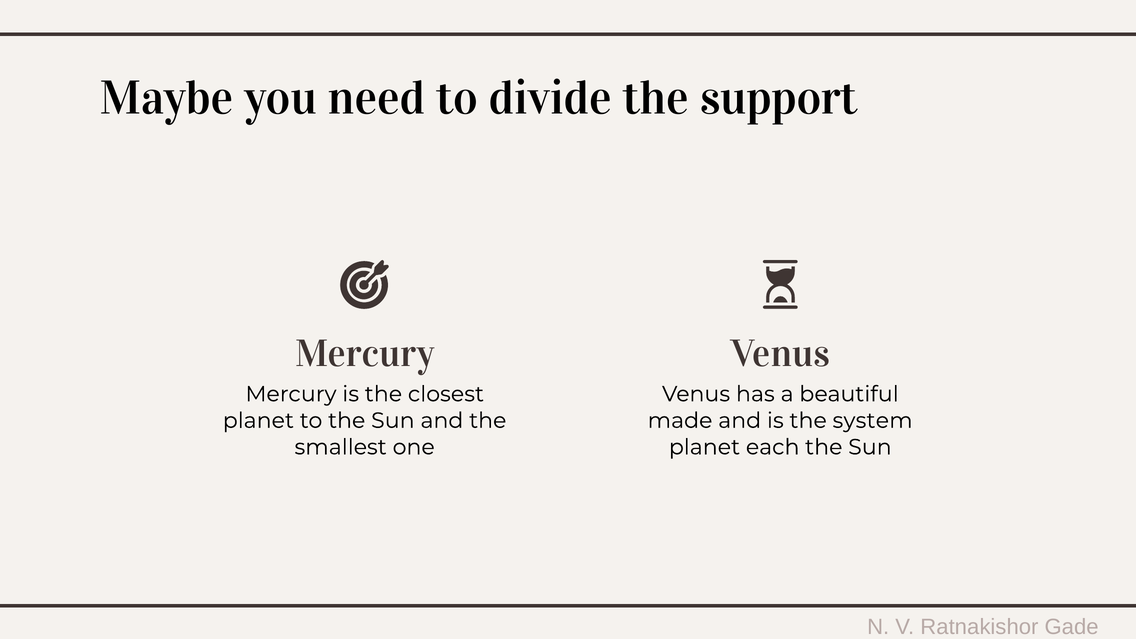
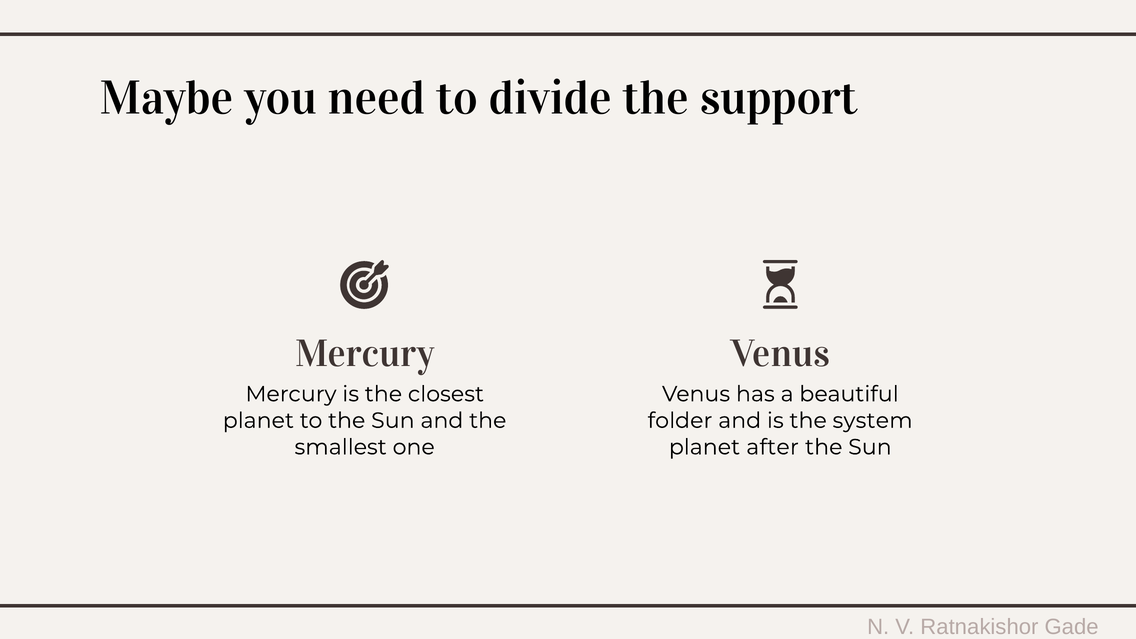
made: made -> folder (680, 421)
each: each -> after (773, 447)
